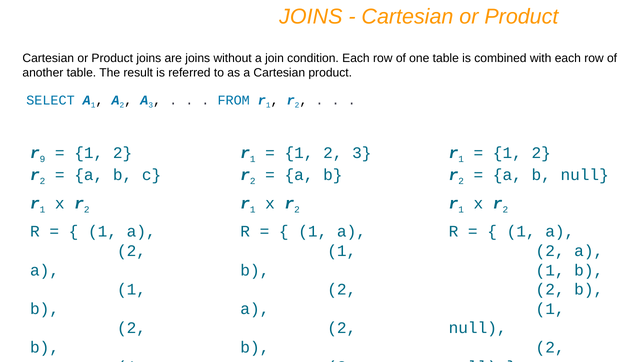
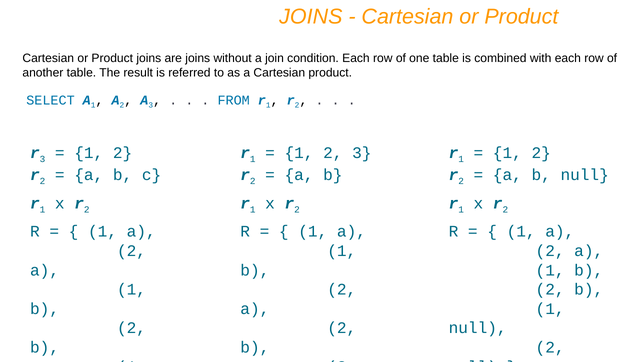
r 9: 9 -> 3 (43, 159)
